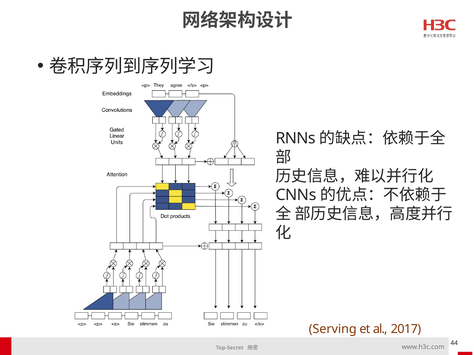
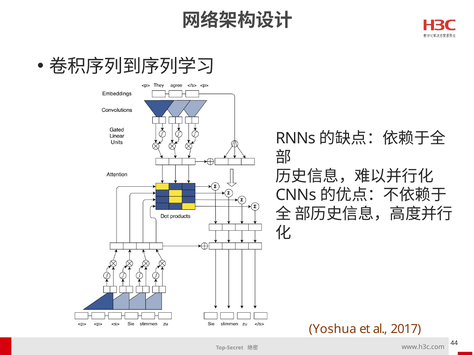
Serving: Serving -> Yoshua (333, 330)
